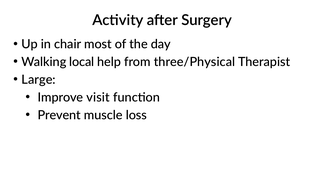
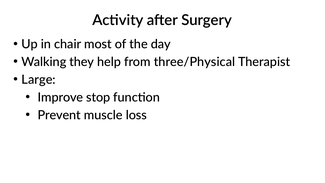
local: local -> they (82, 62)
visit: visit -> stop (98, 97)
